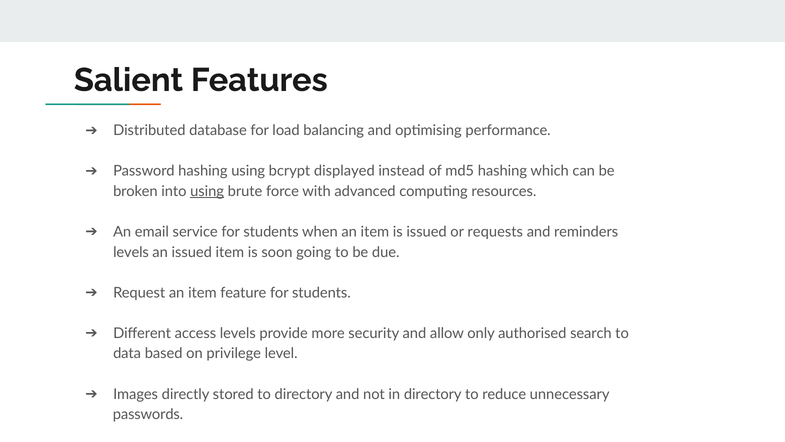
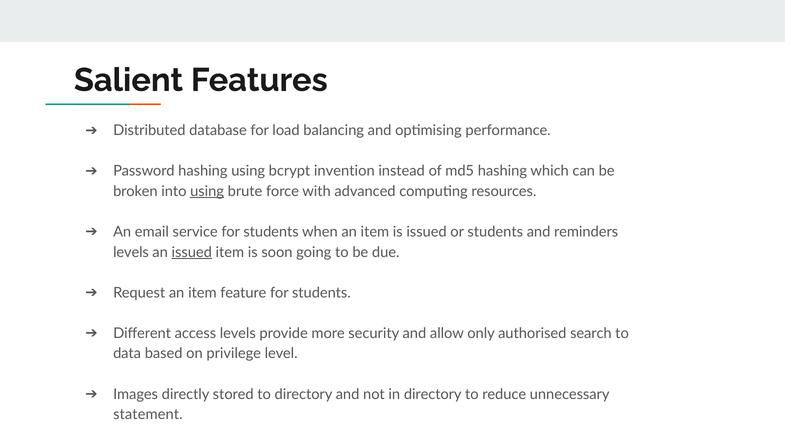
displayed: displayed -> invention (344, 171)
or requests: requests -> students (495, 232)
issued underline: none -> present (192, 252)
passwords: passwords -> statement (148, 414)
